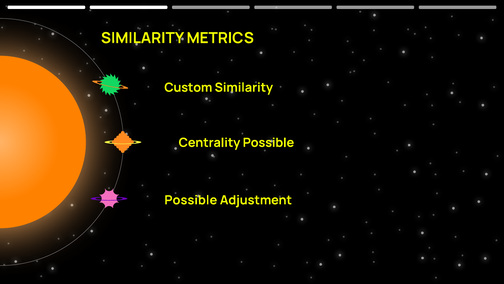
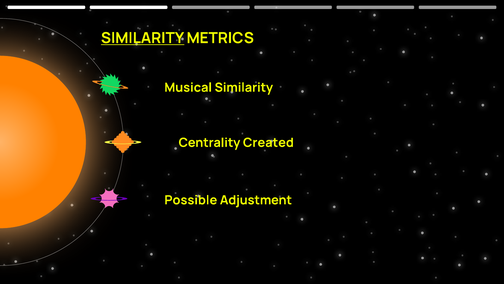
SIMILARITY underline: none -> present (143, 38)
Custom: Custom -> Musical (188, 87)
Centrality Possible: Possible -> Created (268, 142)
